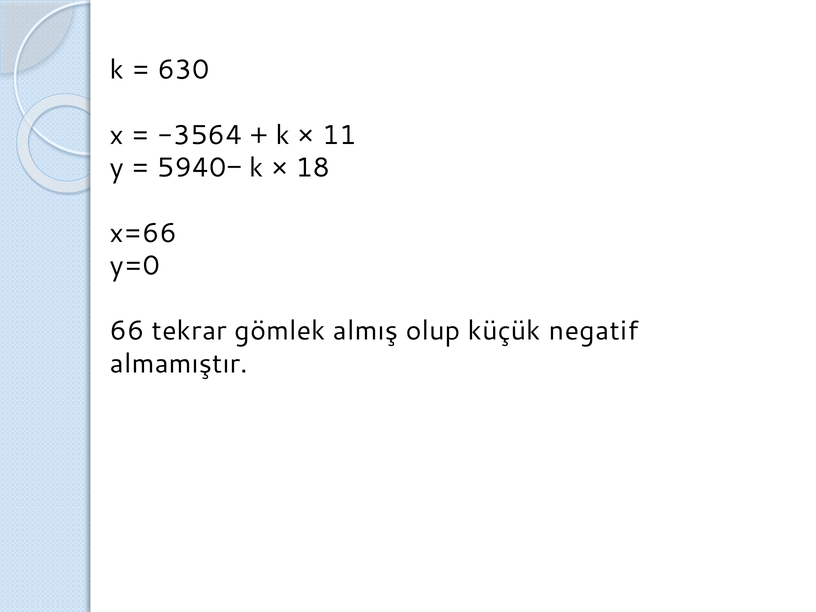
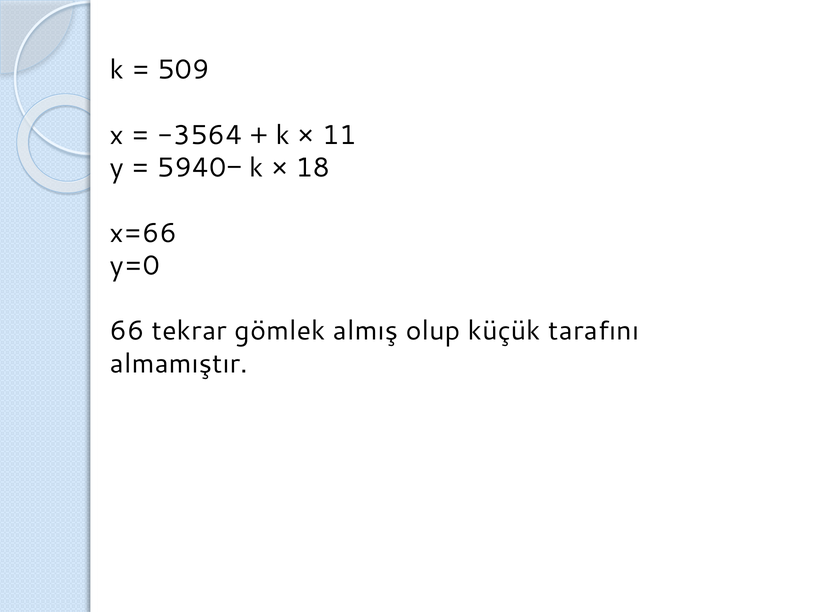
630: 630 -> 509 (183, 70)
negatif: negatif -> tarafını (594, 331)
